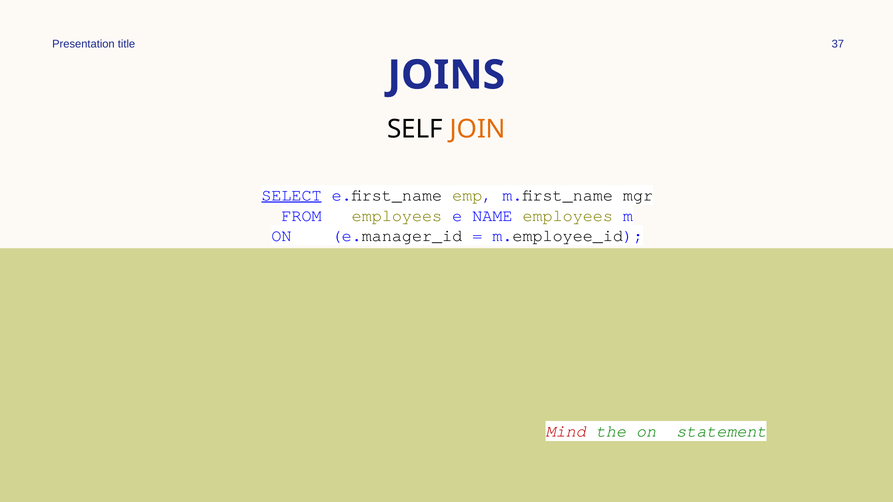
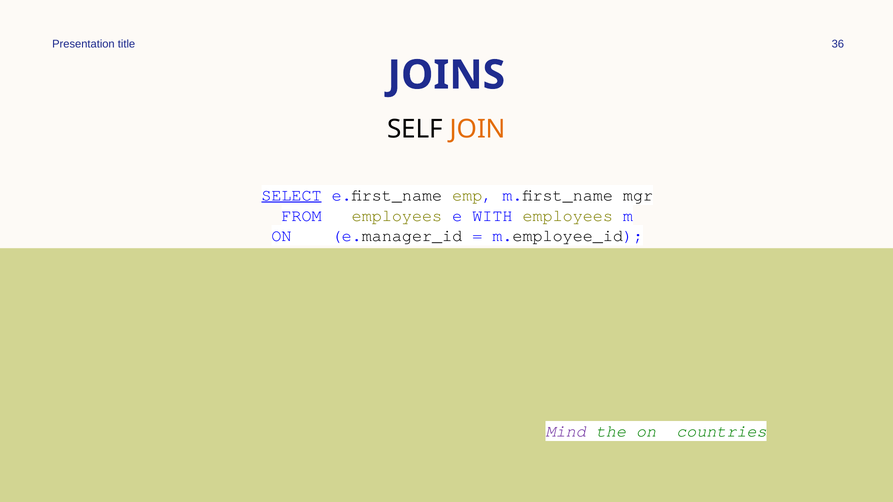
37: 37 -> 36 (838, 44)
NAME: NAME -> WITH (492, 216)
Mind colour: red -> purple (566, 431)
statement: statement -> countries (721, 431)
